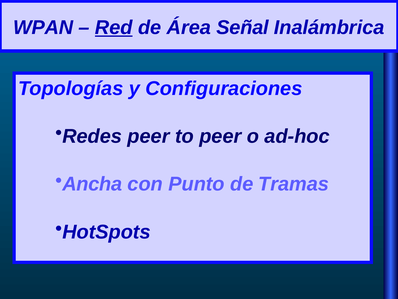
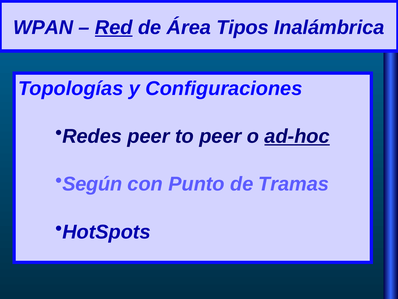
Señal: Señal -> Tipos (243, 27)
ad-hoc underline: none -> present (297, 136)
Ancha: Ancha -> Según (92, 184)
